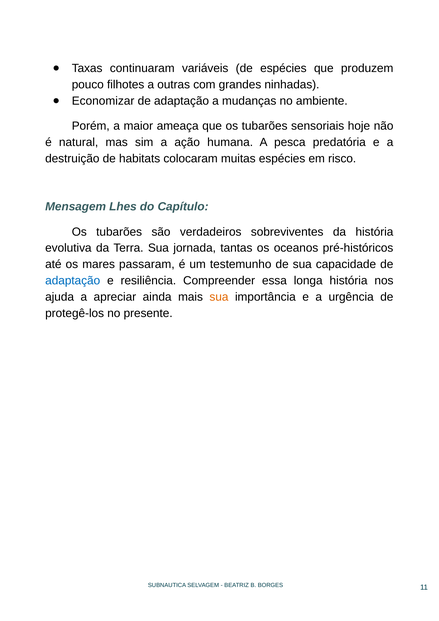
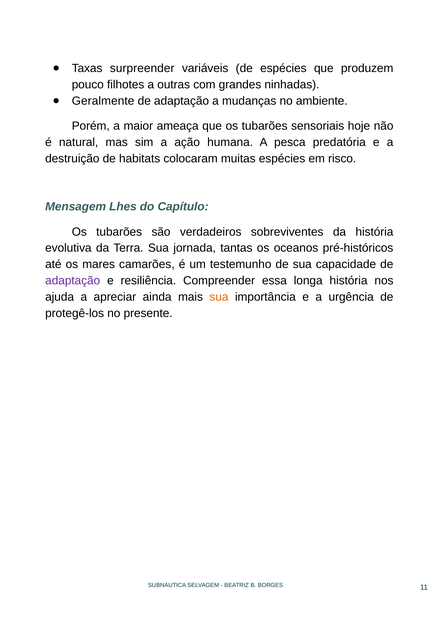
continuaram: continuaram -> surpreender (142, 68)
Economizar: Economizar -> Geralmente (103, 101)
passaram: passaram -> camarões (147, 264)
adaptação colour: blue -> purple (73, 281)
